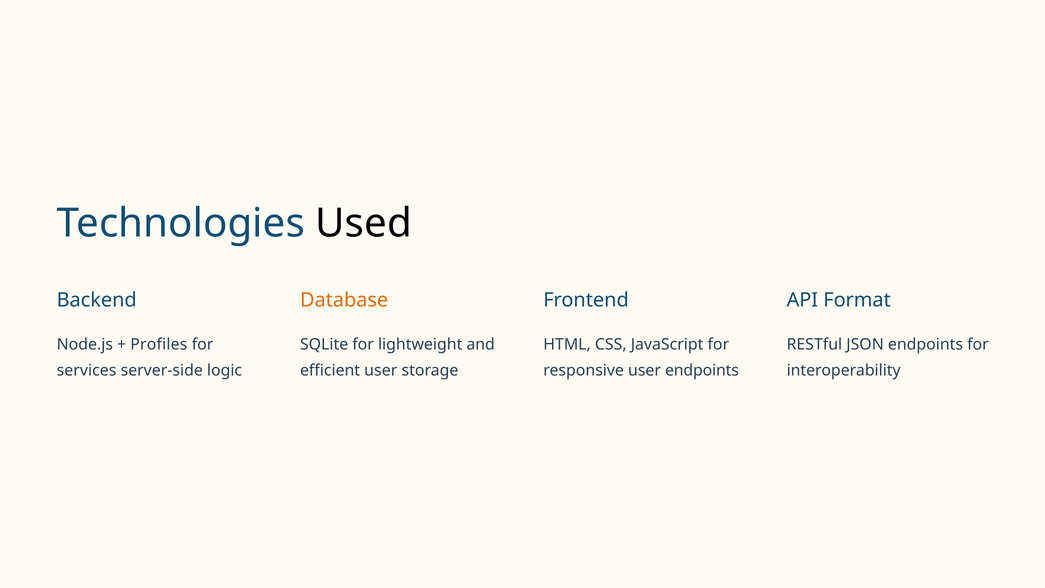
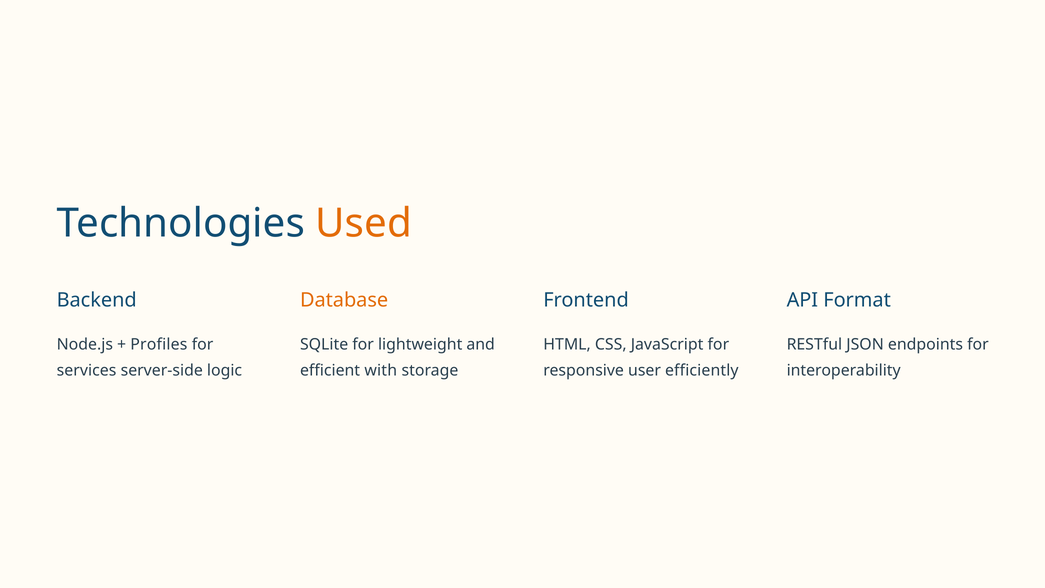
Used colour: black -> orange (364, 223)
efficient user: user -> with (381, 370)
user endpoints: endpoints -> efficiently (702, 370)
